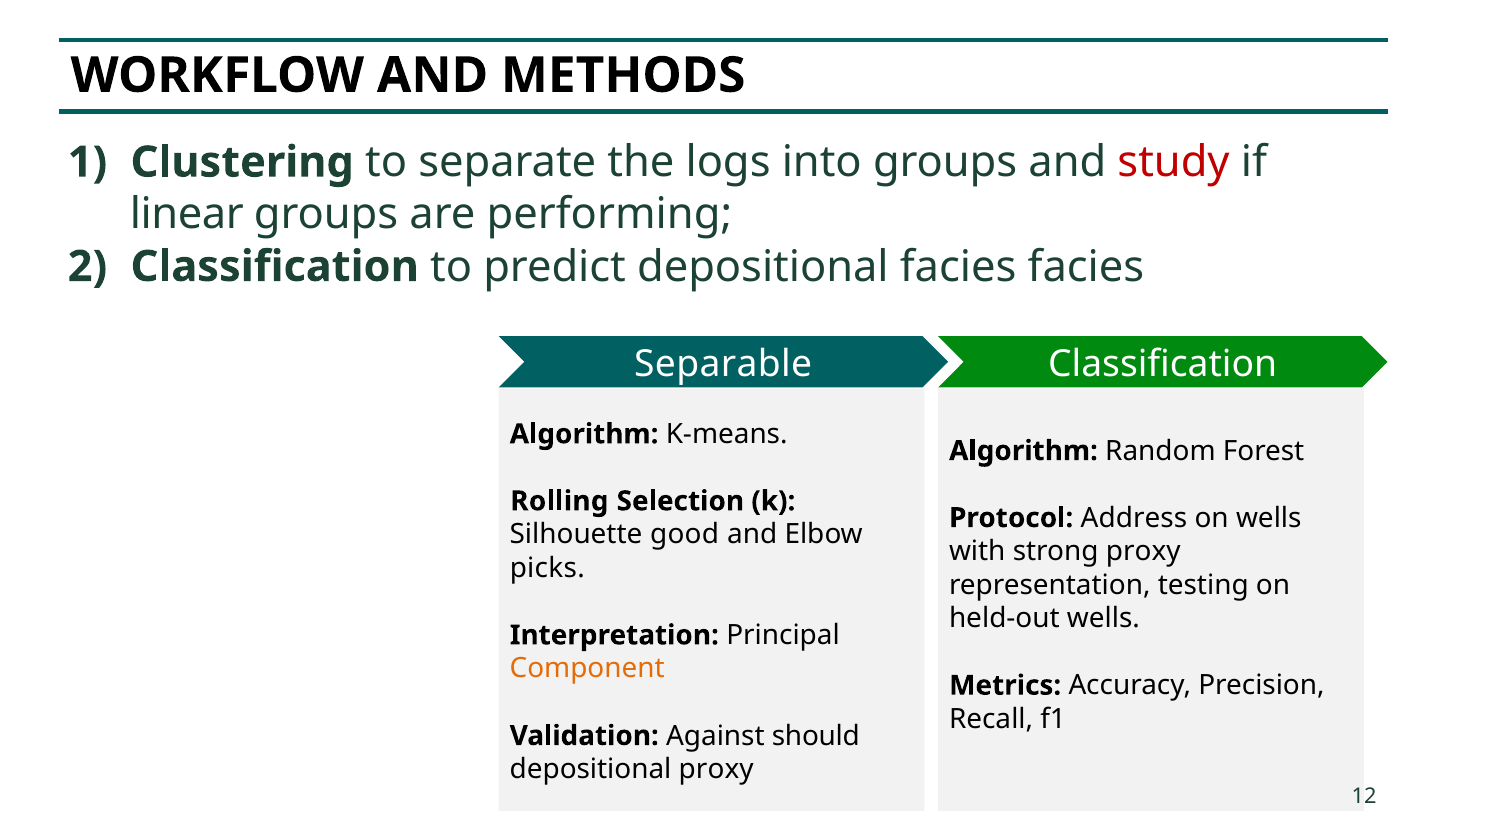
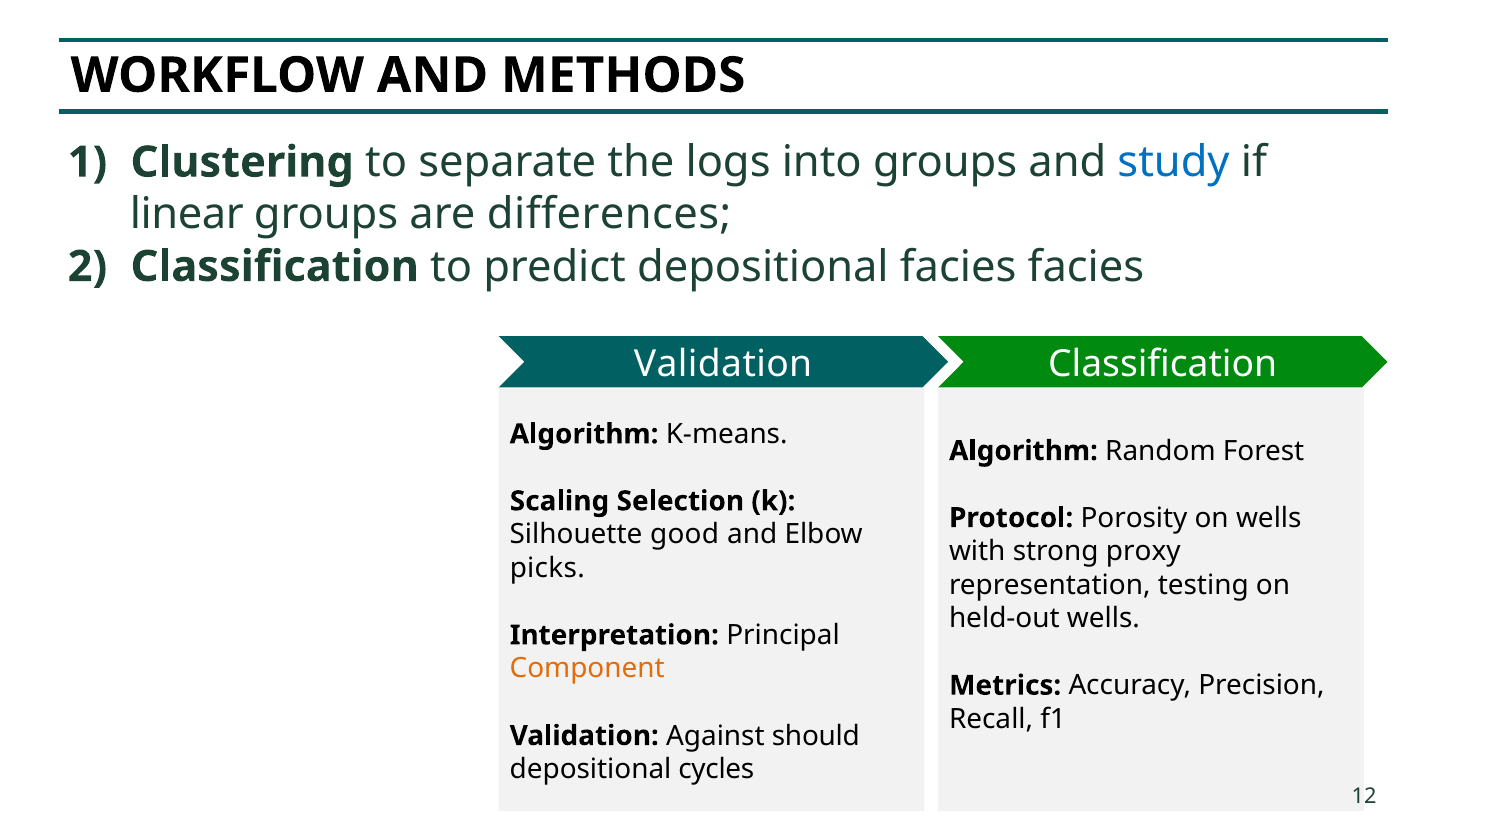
study colour: red -> blue (1174, 162)
performing: performing -> differences (609, 215)
Separable: Separable -> Validation (723, 364)
Rolling: Rolling -> Scaling (559, 501)
Address: Address -> Porosity (1134, 518)
depositional proxy: proxy -> cycles (716, 769)
